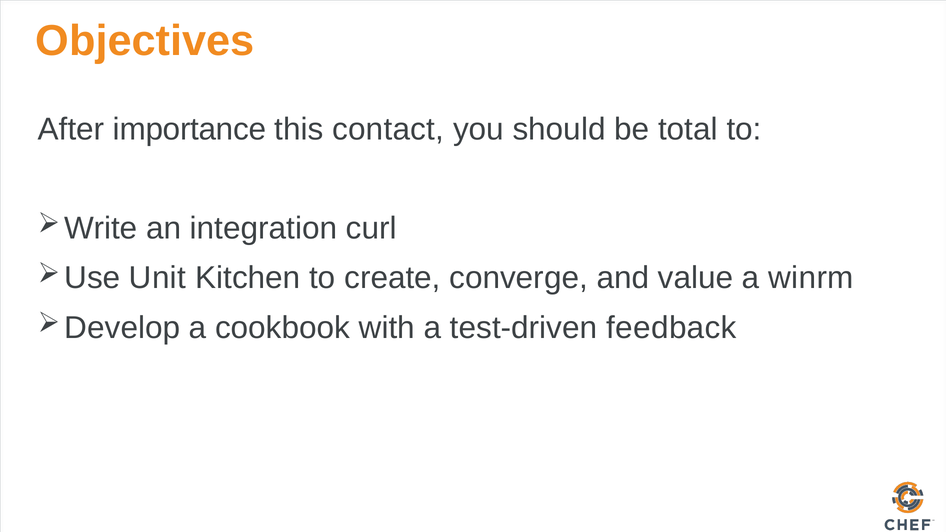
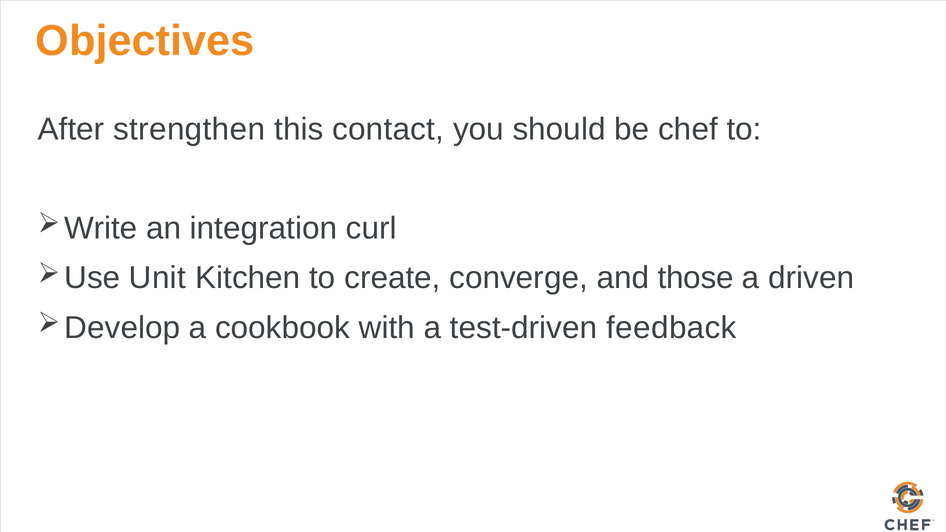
importance: importance -> strengthen (189, 129)
total: total -> chef (688, 129)
value: value -> those (696, 278)
winrm: winrm -> driven (811, 278)
